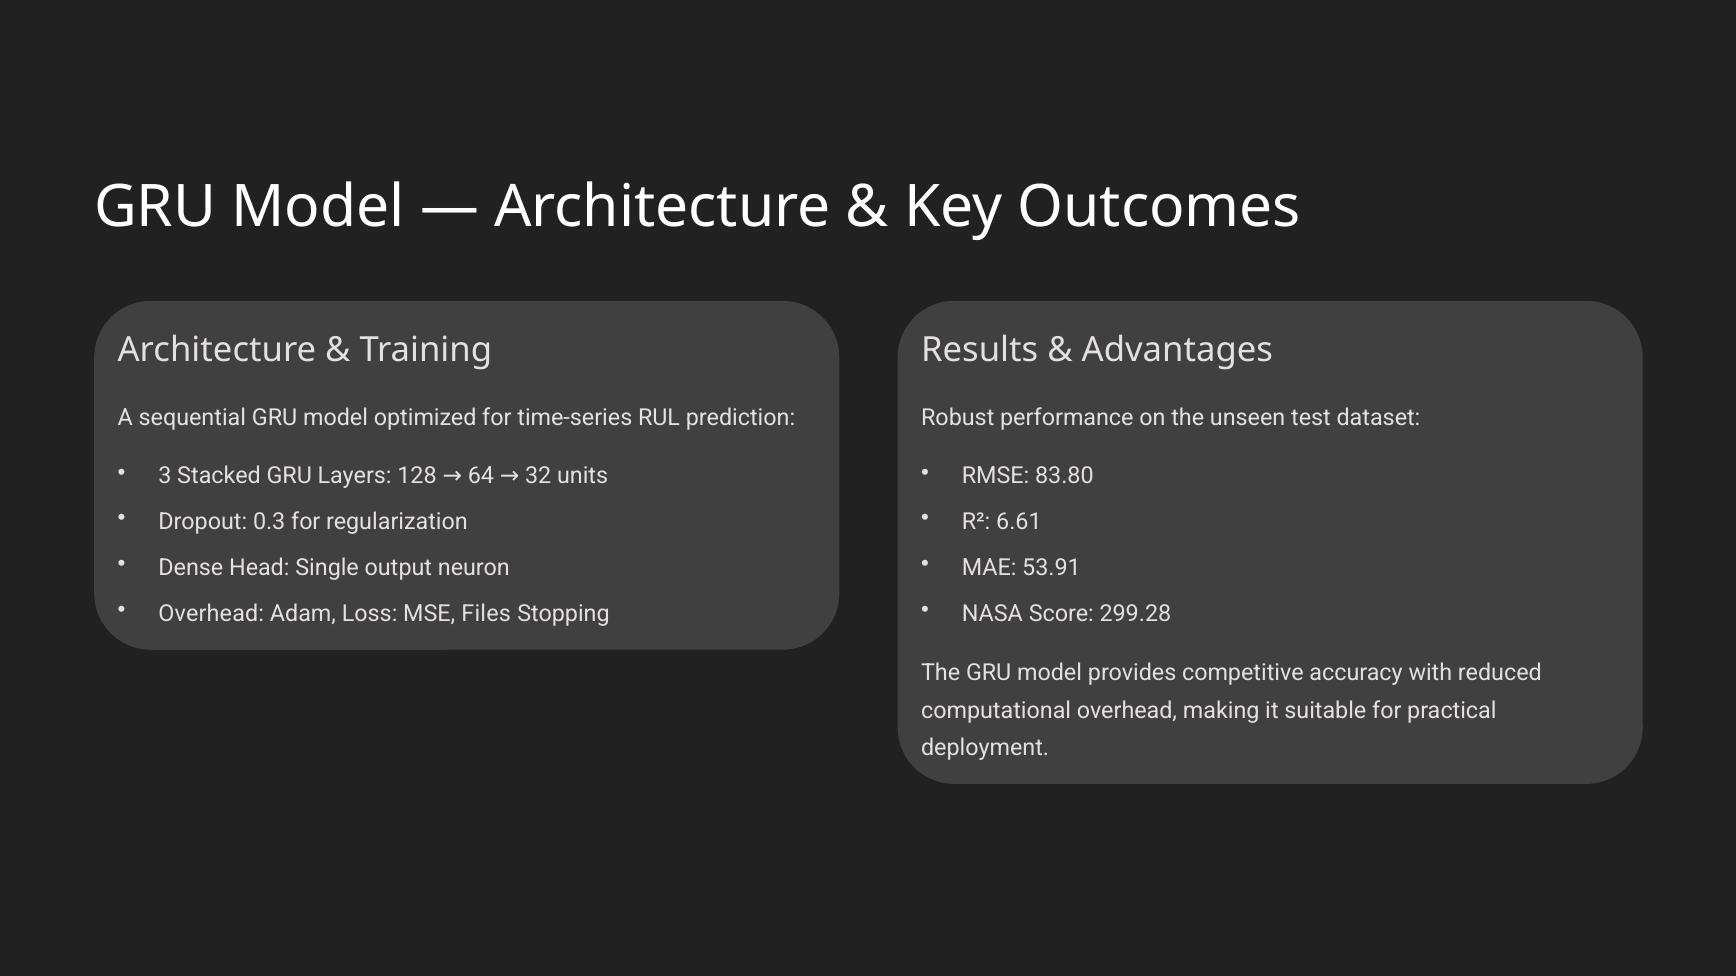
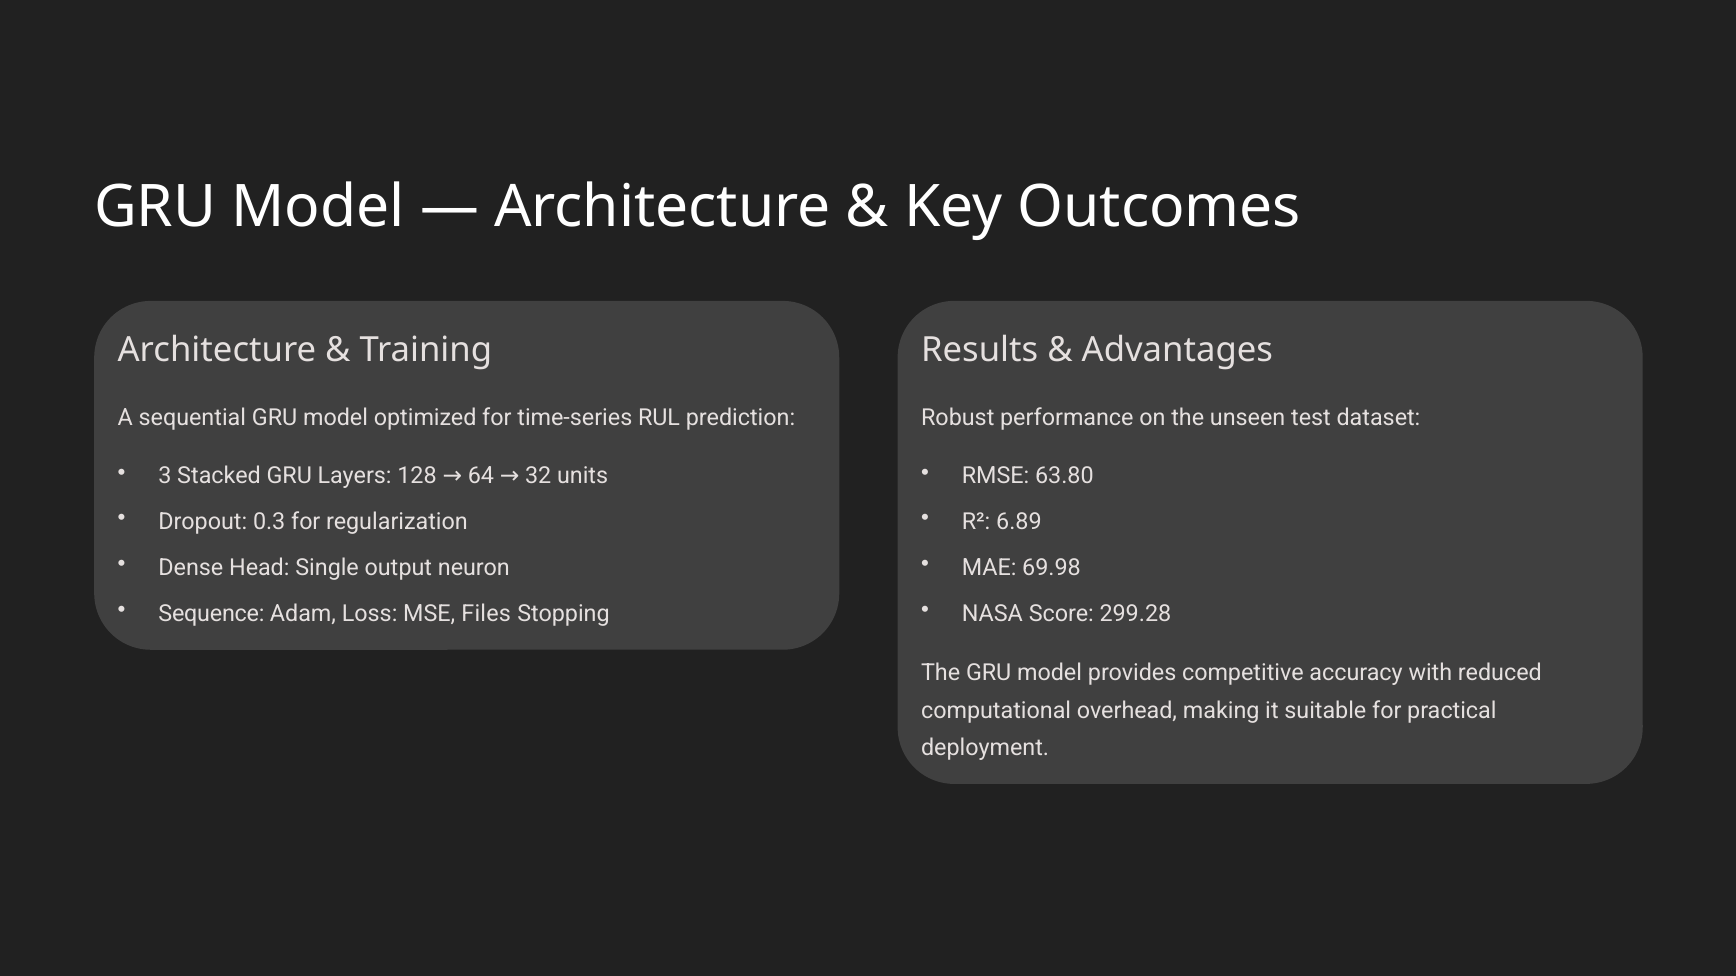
83.80: 83.80 -> 63.80 (1064, 476)
6.61: 6.61 -> 6.89 (1019, 522)
53.91: 53.91 -> 69.98 (1052, 568)
Overhead: Overhead -> Sequence (211, 614)
